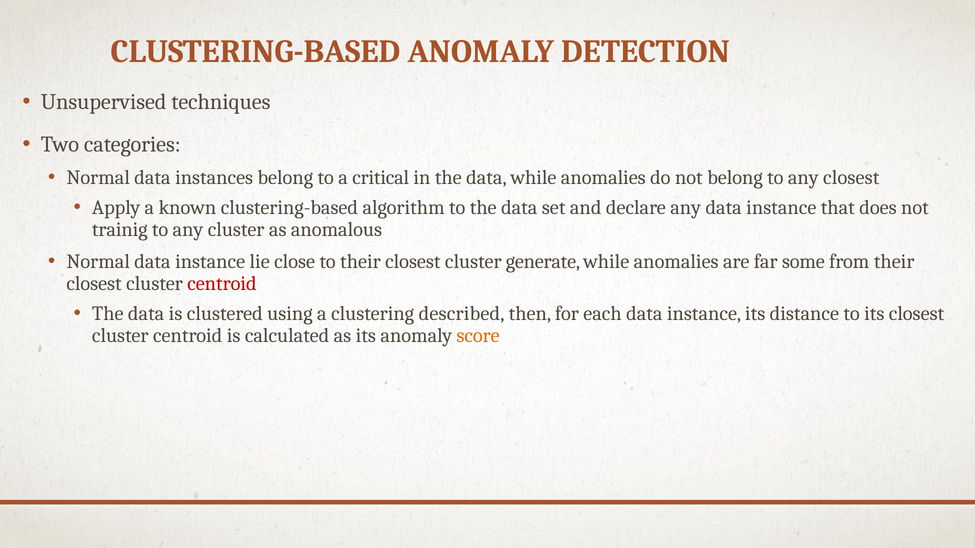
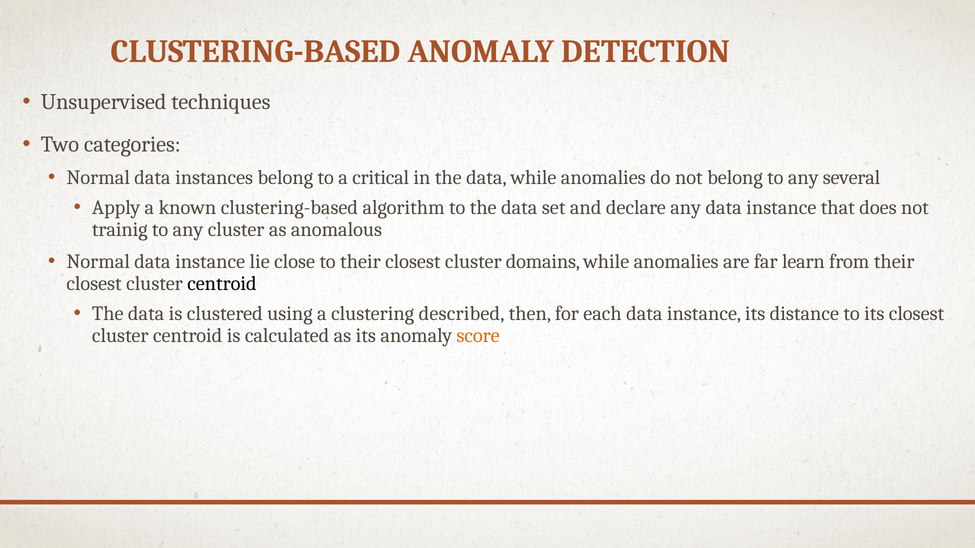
any closest: closest -> several (851, 178)
generate: generate -> domains (543, 262)
some: some -> learn (803, 262)
centroid colour: red -> black (222, 284)
